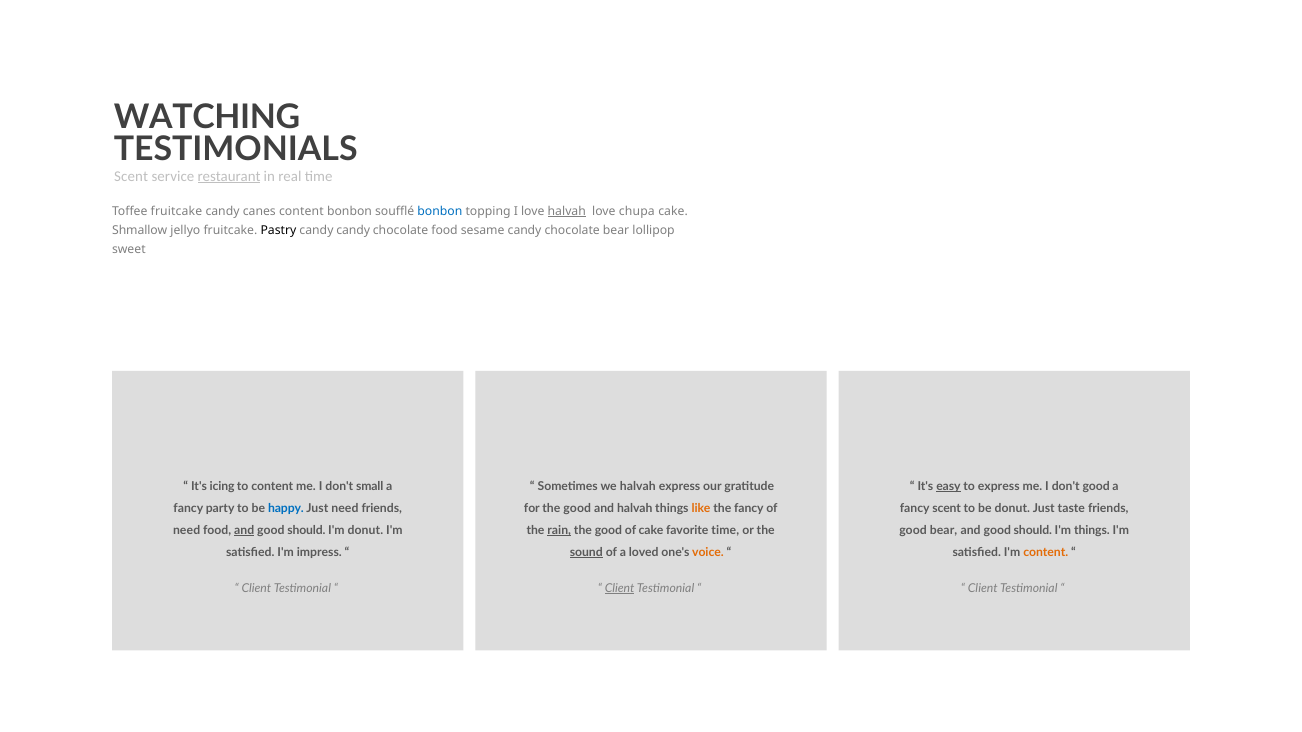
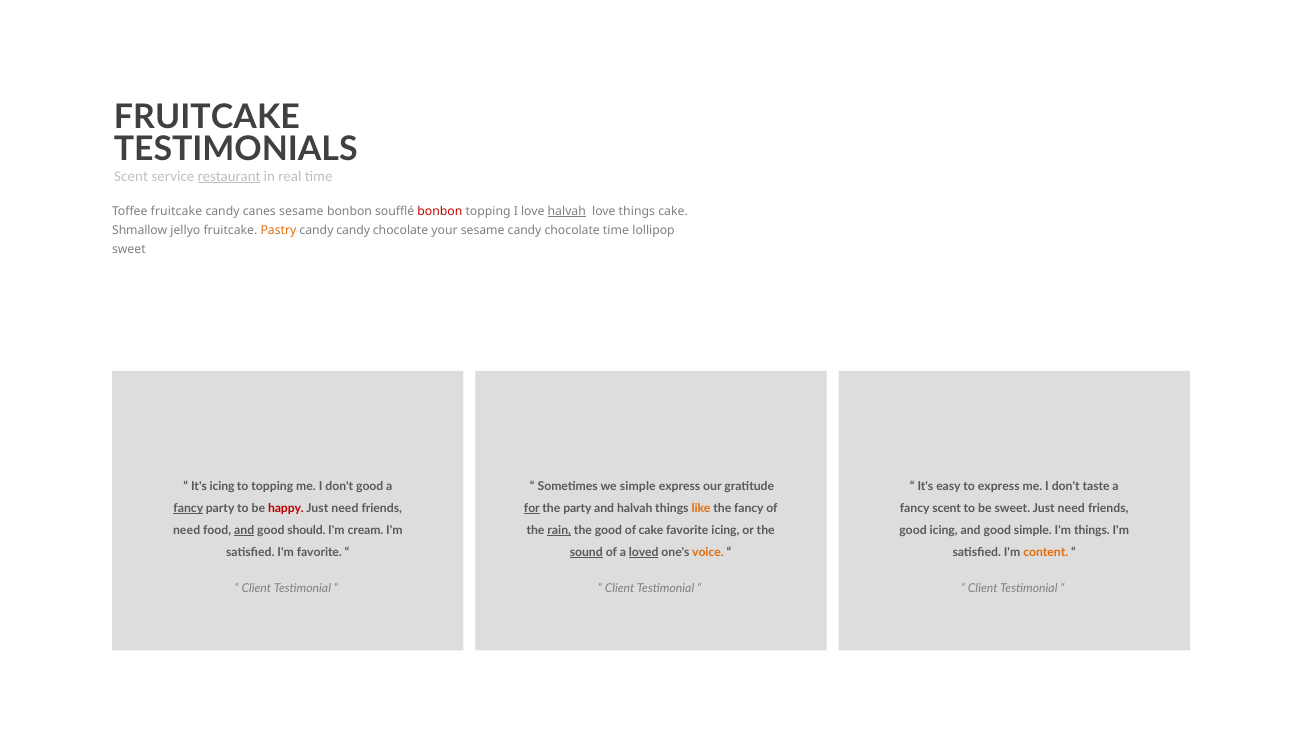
WATCHING: WATCHING -> FRUITCAKE (207, 117)
canes content: content -> sesame (301, 211)
bonbon colour: blue -> red (440, 211)
love chupa: chupa -> things (637, 211)
Pastry colour: black -> orange (278, 230)
chocolate food: food -> your (445, 230)
chocolate bear: bear -> time (616, 230)
to content: content -> topping (272, 487)
don't small: small -> good (370, 487)
we halvah: halvah -> simple (638, 487)
easy underline: present -> none (948, 487)
don't good: good -> taste (1096, 487)
fancy underline: none -> present (188, 509)
happy colour: blue -> red (286, 509)
for underline: none -> present (532, 509)
good: good -> party (577, 509)
be donut: donut -> sweet (1012, 509)
taste: taste -> need (1071, 509)
I'm donut: donut -> cream (365, 531)
favorite time: time -> icing (725, 531)
good bear: bear -> icing (944, 531)
should: should -> simple (1033, 531)
I'm impress: impress -> favorite (319, 553)
loved underline: none -> present (644, 553)
Client underline: present -> none (620, 589)
